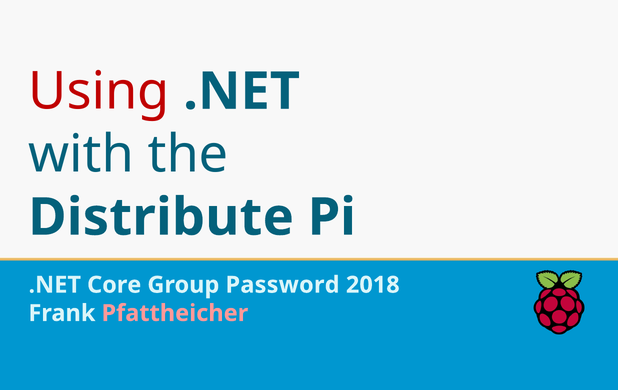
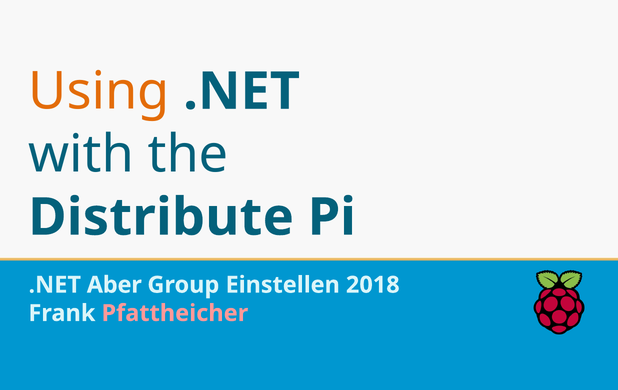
Using colour: red -> orange (99, 91)
Core: Core -> Aber (114, 284)
Password: Password -> Einstellen (283, 284)
